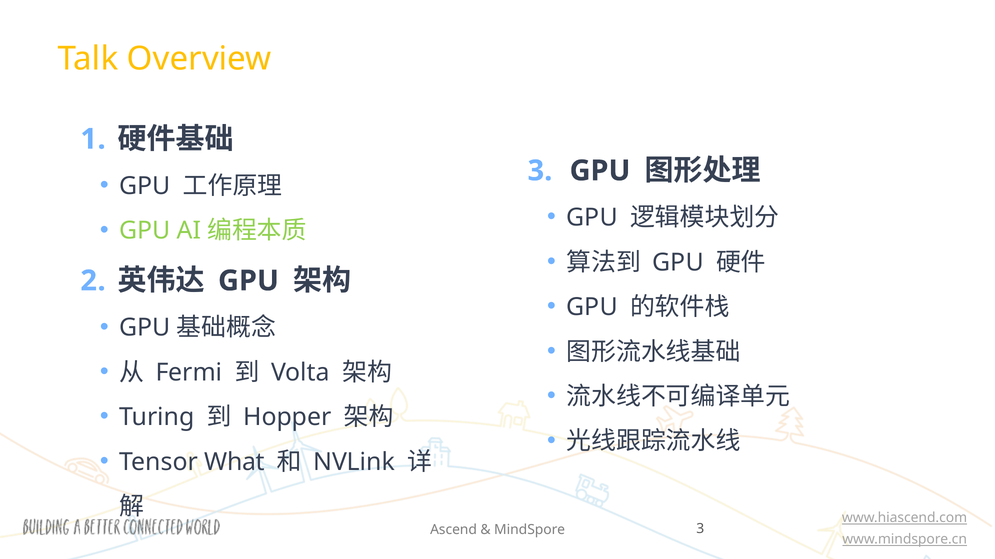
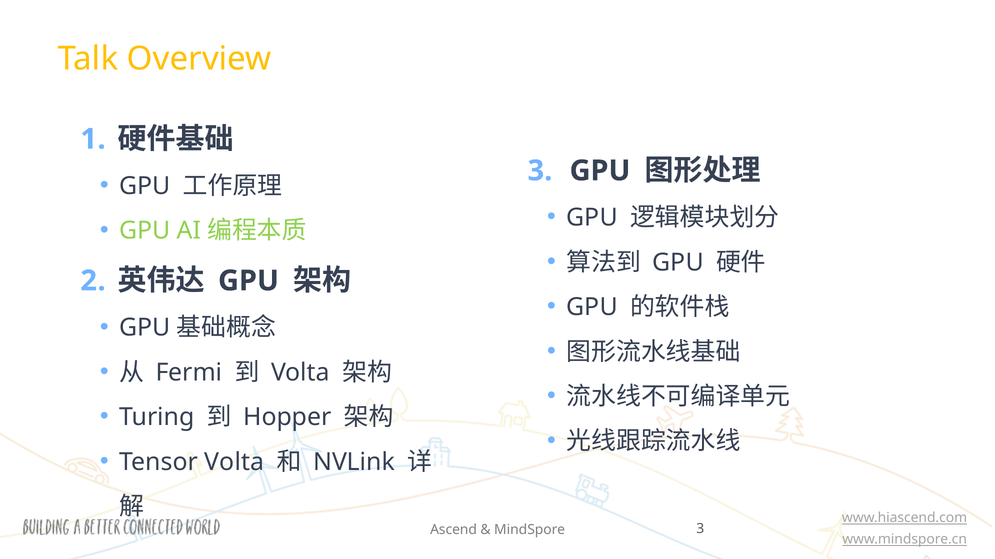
Tensor What: What -> Volta (234, 462)
